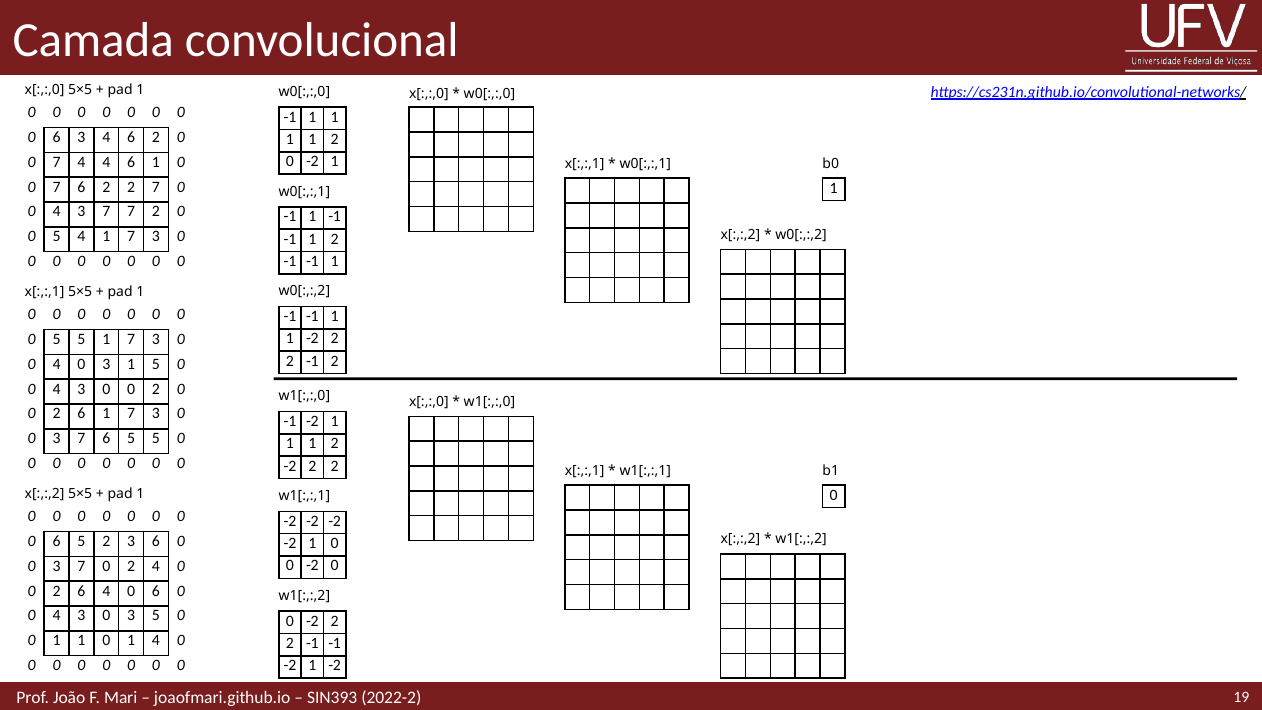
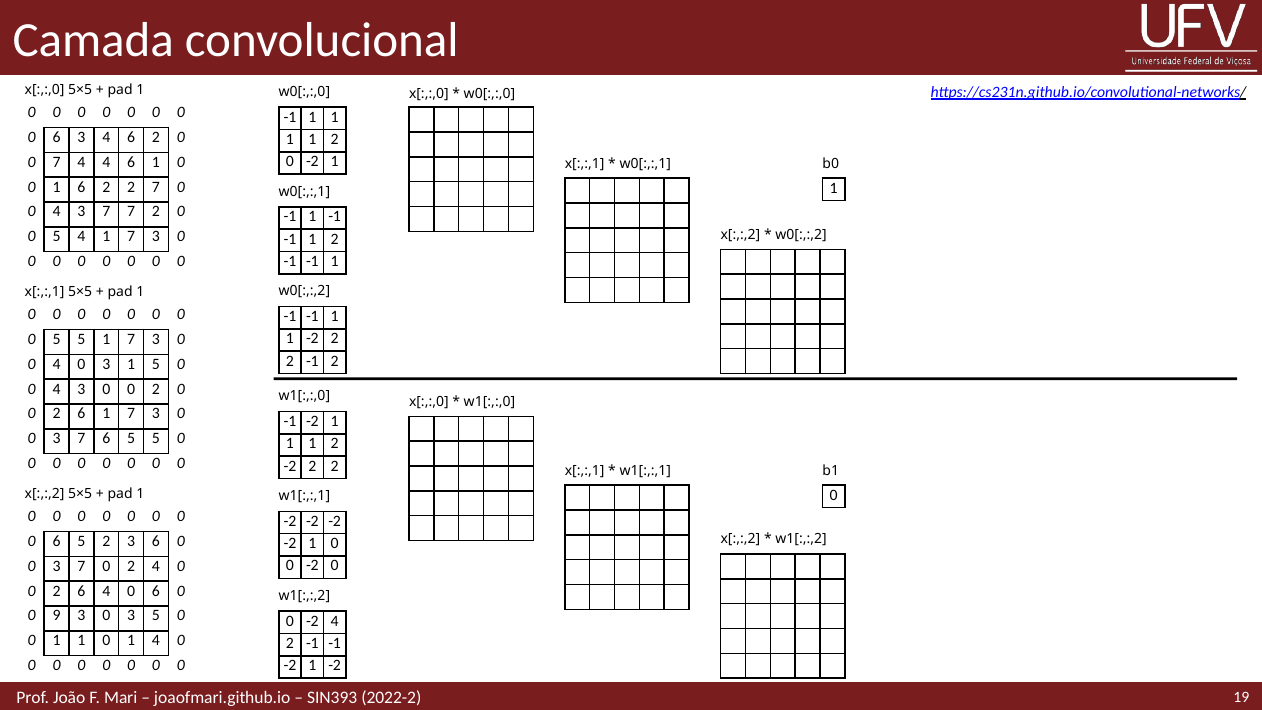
7: 7 -> 1 (57, 187)
4: 4 -> 9 (57, 616)
0 -2 2: 2 -> 4 (335, 621)
